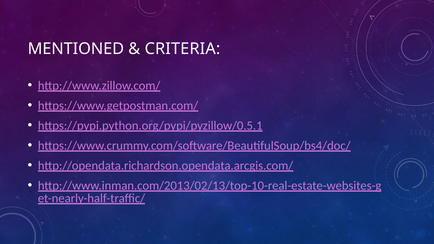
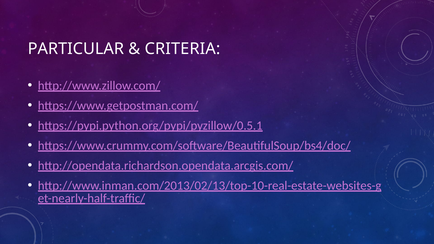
MENTIONED: MENTIONED -> PARTICULAR (76, 49)
